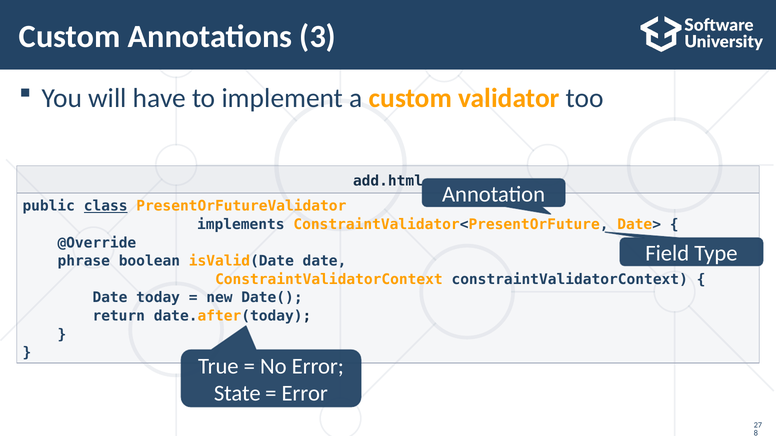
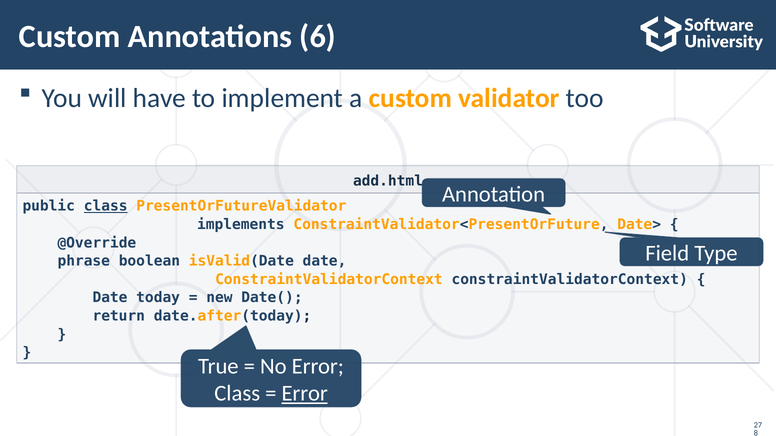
3: 3 -> 6 (318, 37)
State: State -> Class (237, 394)
Error underline: none -> present (305, 394)
